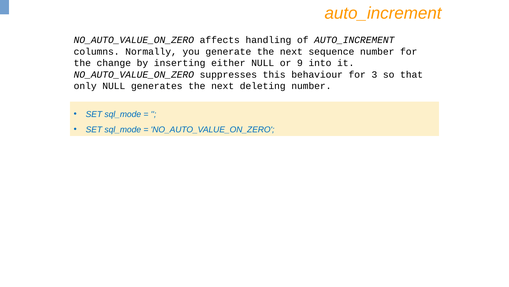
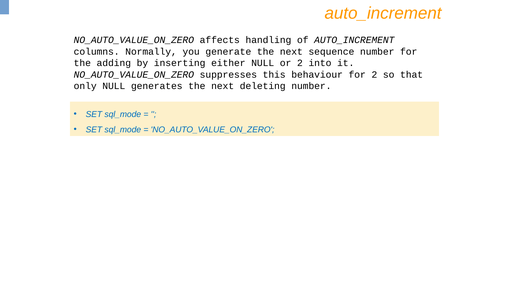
change: change -> adding (114, 63)
or 9: 9 -> 2 (300, 63)
for 3: 3 -> 2 (374, 74)
